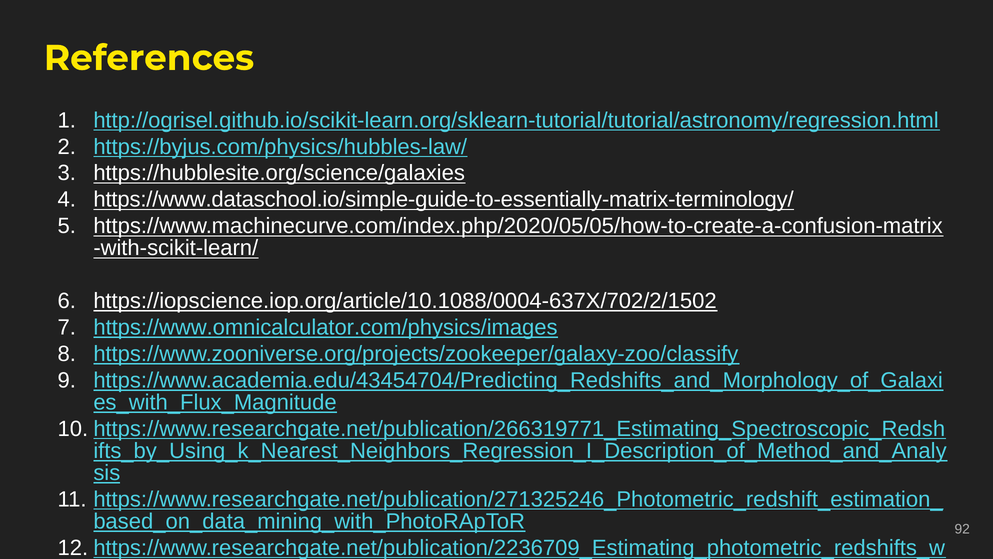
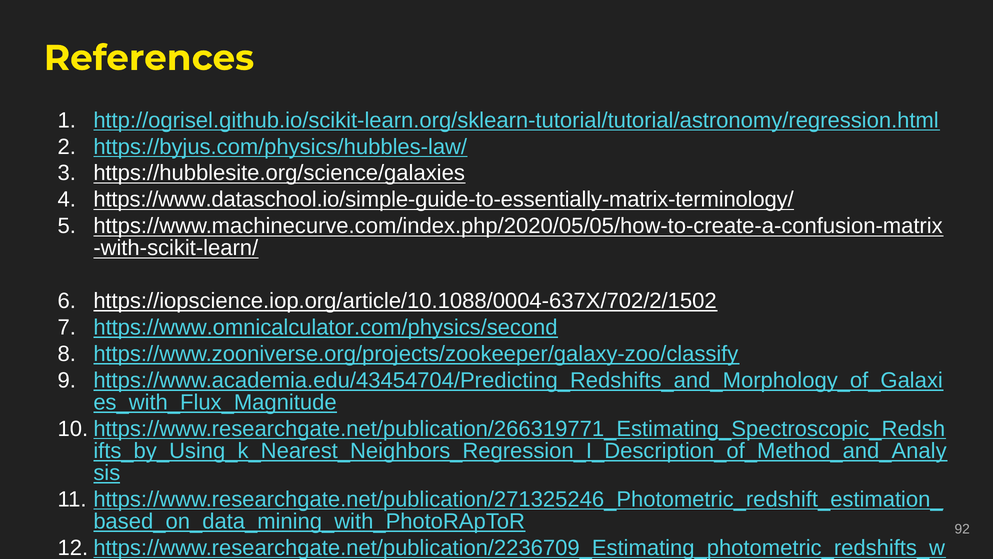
https://www.omnicalculator.com/physics/images: https://www.omnicalculator.com/physics/images -> https://www.omnicalculator.com/physics/second (325, 327)
